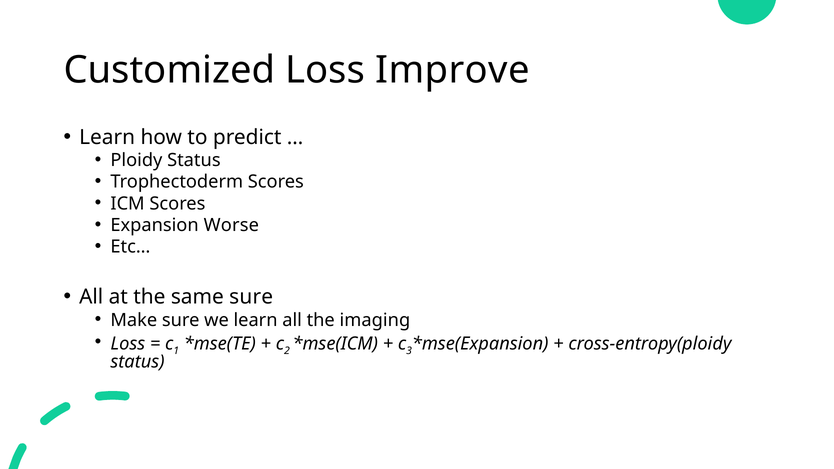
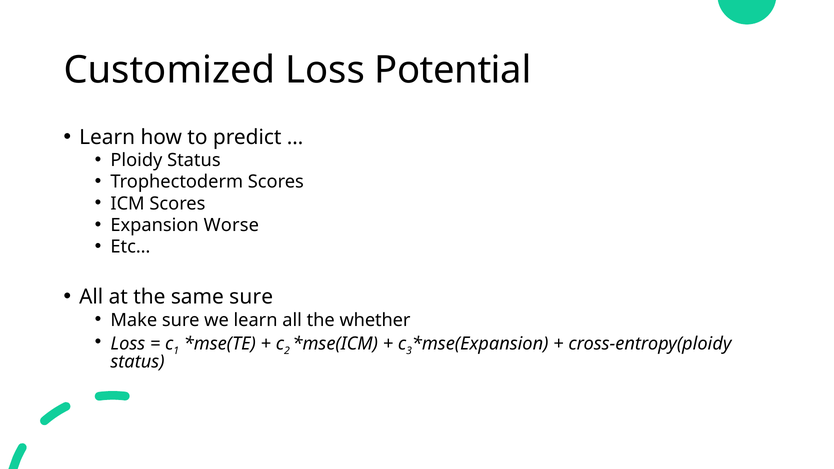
Improve: Improve -> Potential (453, 70)
imaging: imaging -> whether (375, 320)
